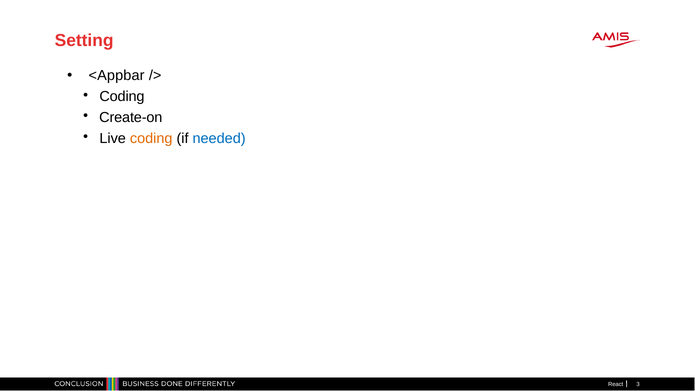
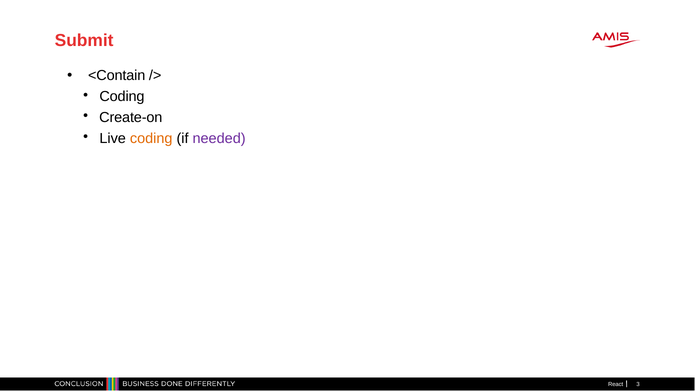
Setting: Setting -> Submit (84, 40)
<Appbar: <Appbar -> <Contain (117, 76)
needed colour: blue -> purple (219, 138)
